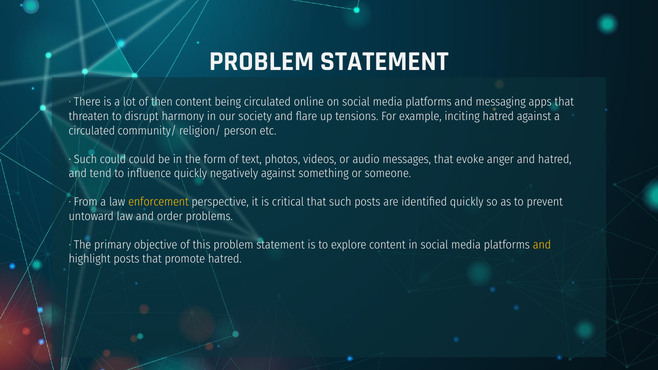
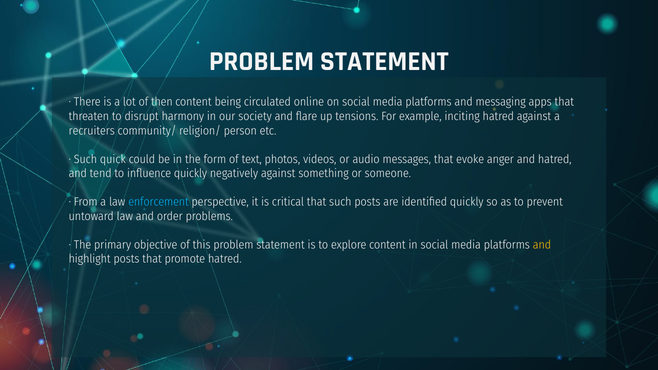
circulated: circulated -> recruiters (92, 131)
Such could: could -> quick (113, 159)
enforcement colour: yellow -> light blue (158, 202)
